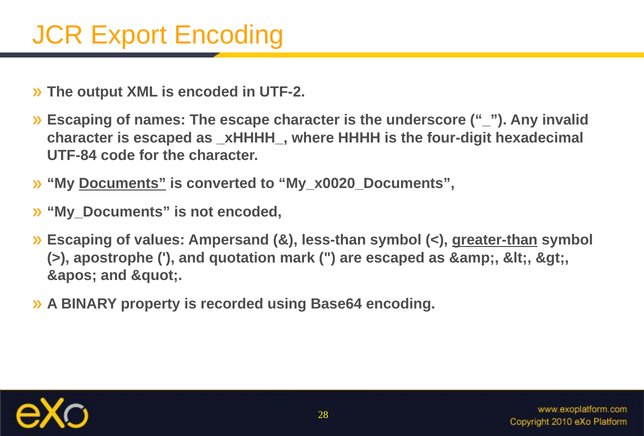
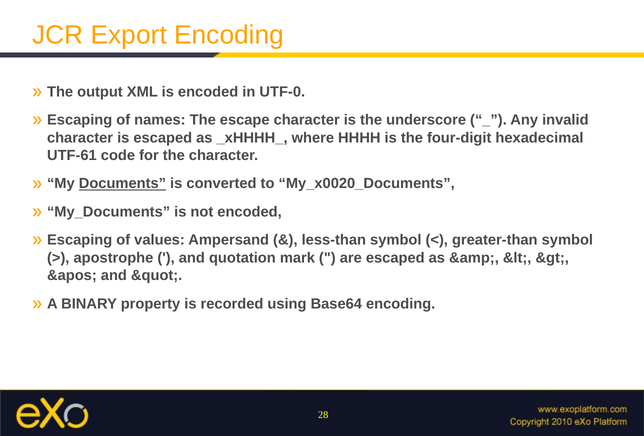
UTF-2: UTF-2 -> UTF-0 (282, 92)
UTF-84: UTF-84 -> UTF-61 (72, 156)
greater-than underline: present -> none (495, 240)
